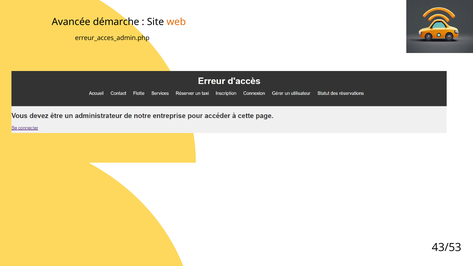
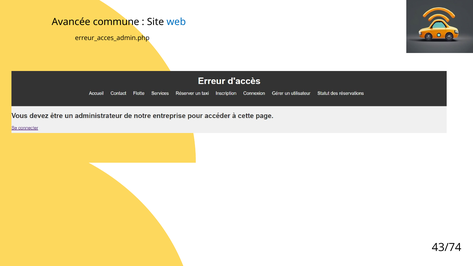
démarche: démarche -> commune (116, 22)
web colour: orange -> blue (176, 22)
43/53: 43/53 -> 43/74 (447, 247)
